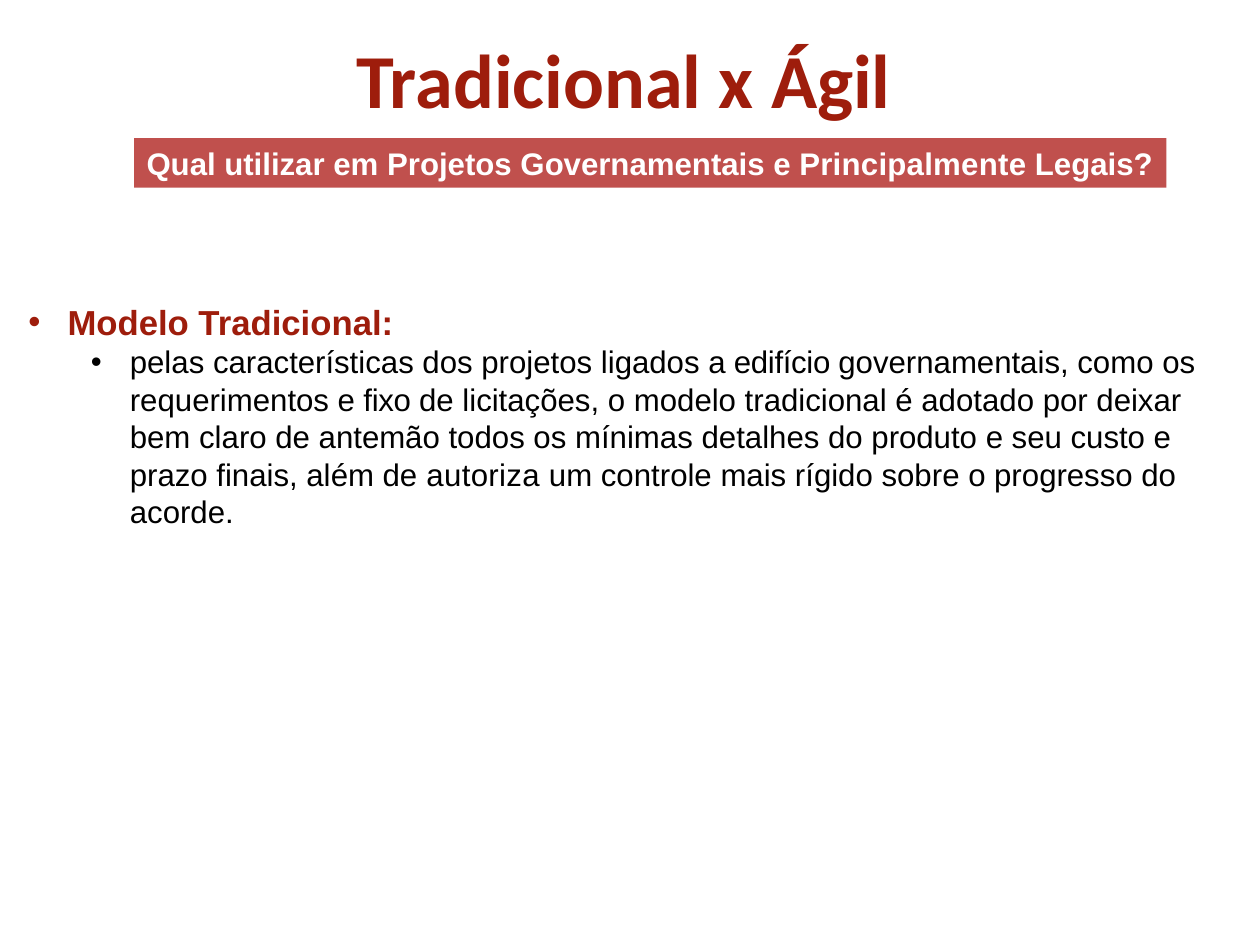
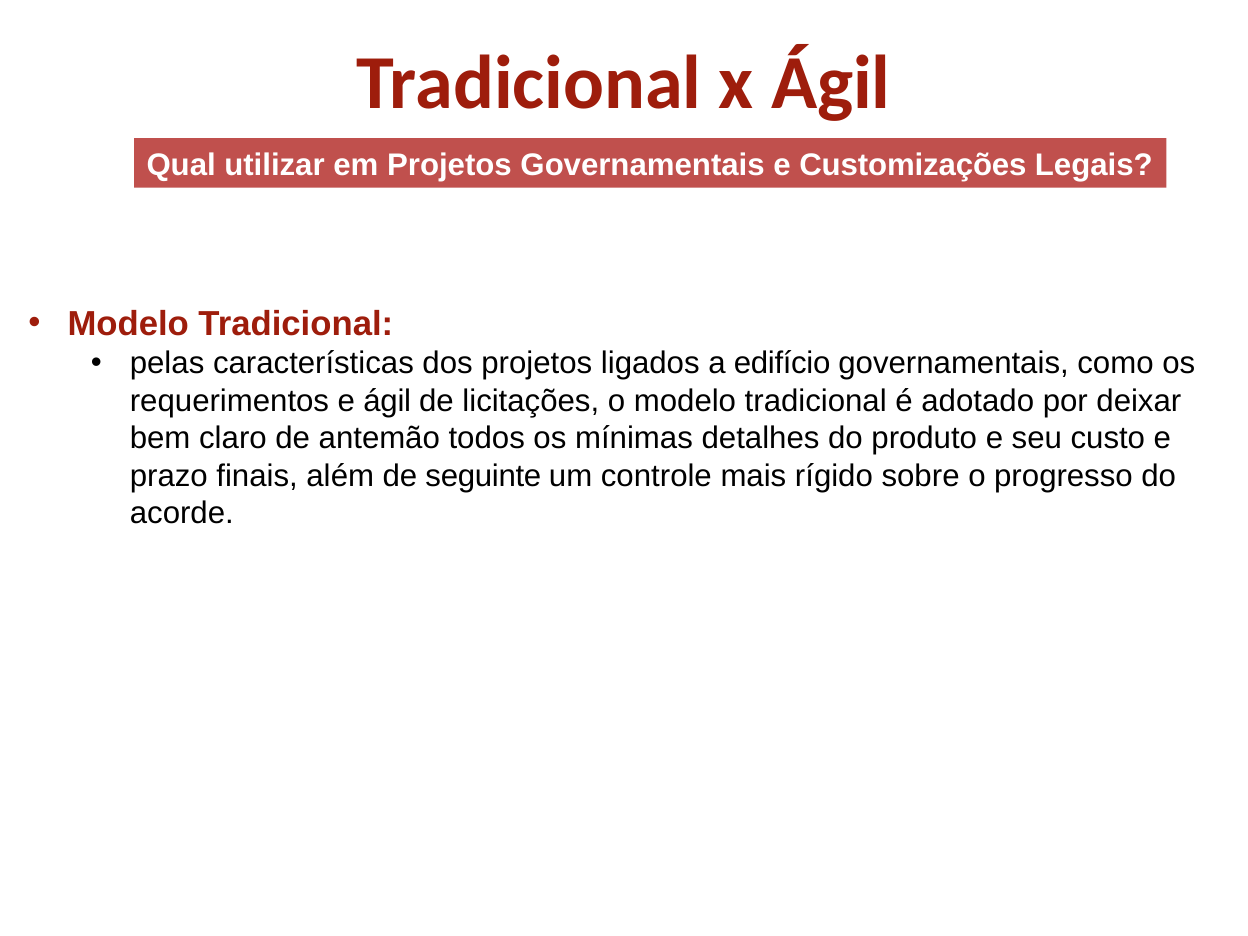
Principalmente: Principalmente -> Customizações (913, 165)
e fixo: fixo -> ágil (387, 401)
autoriza: autoriza -> seguinte (483, 476)
